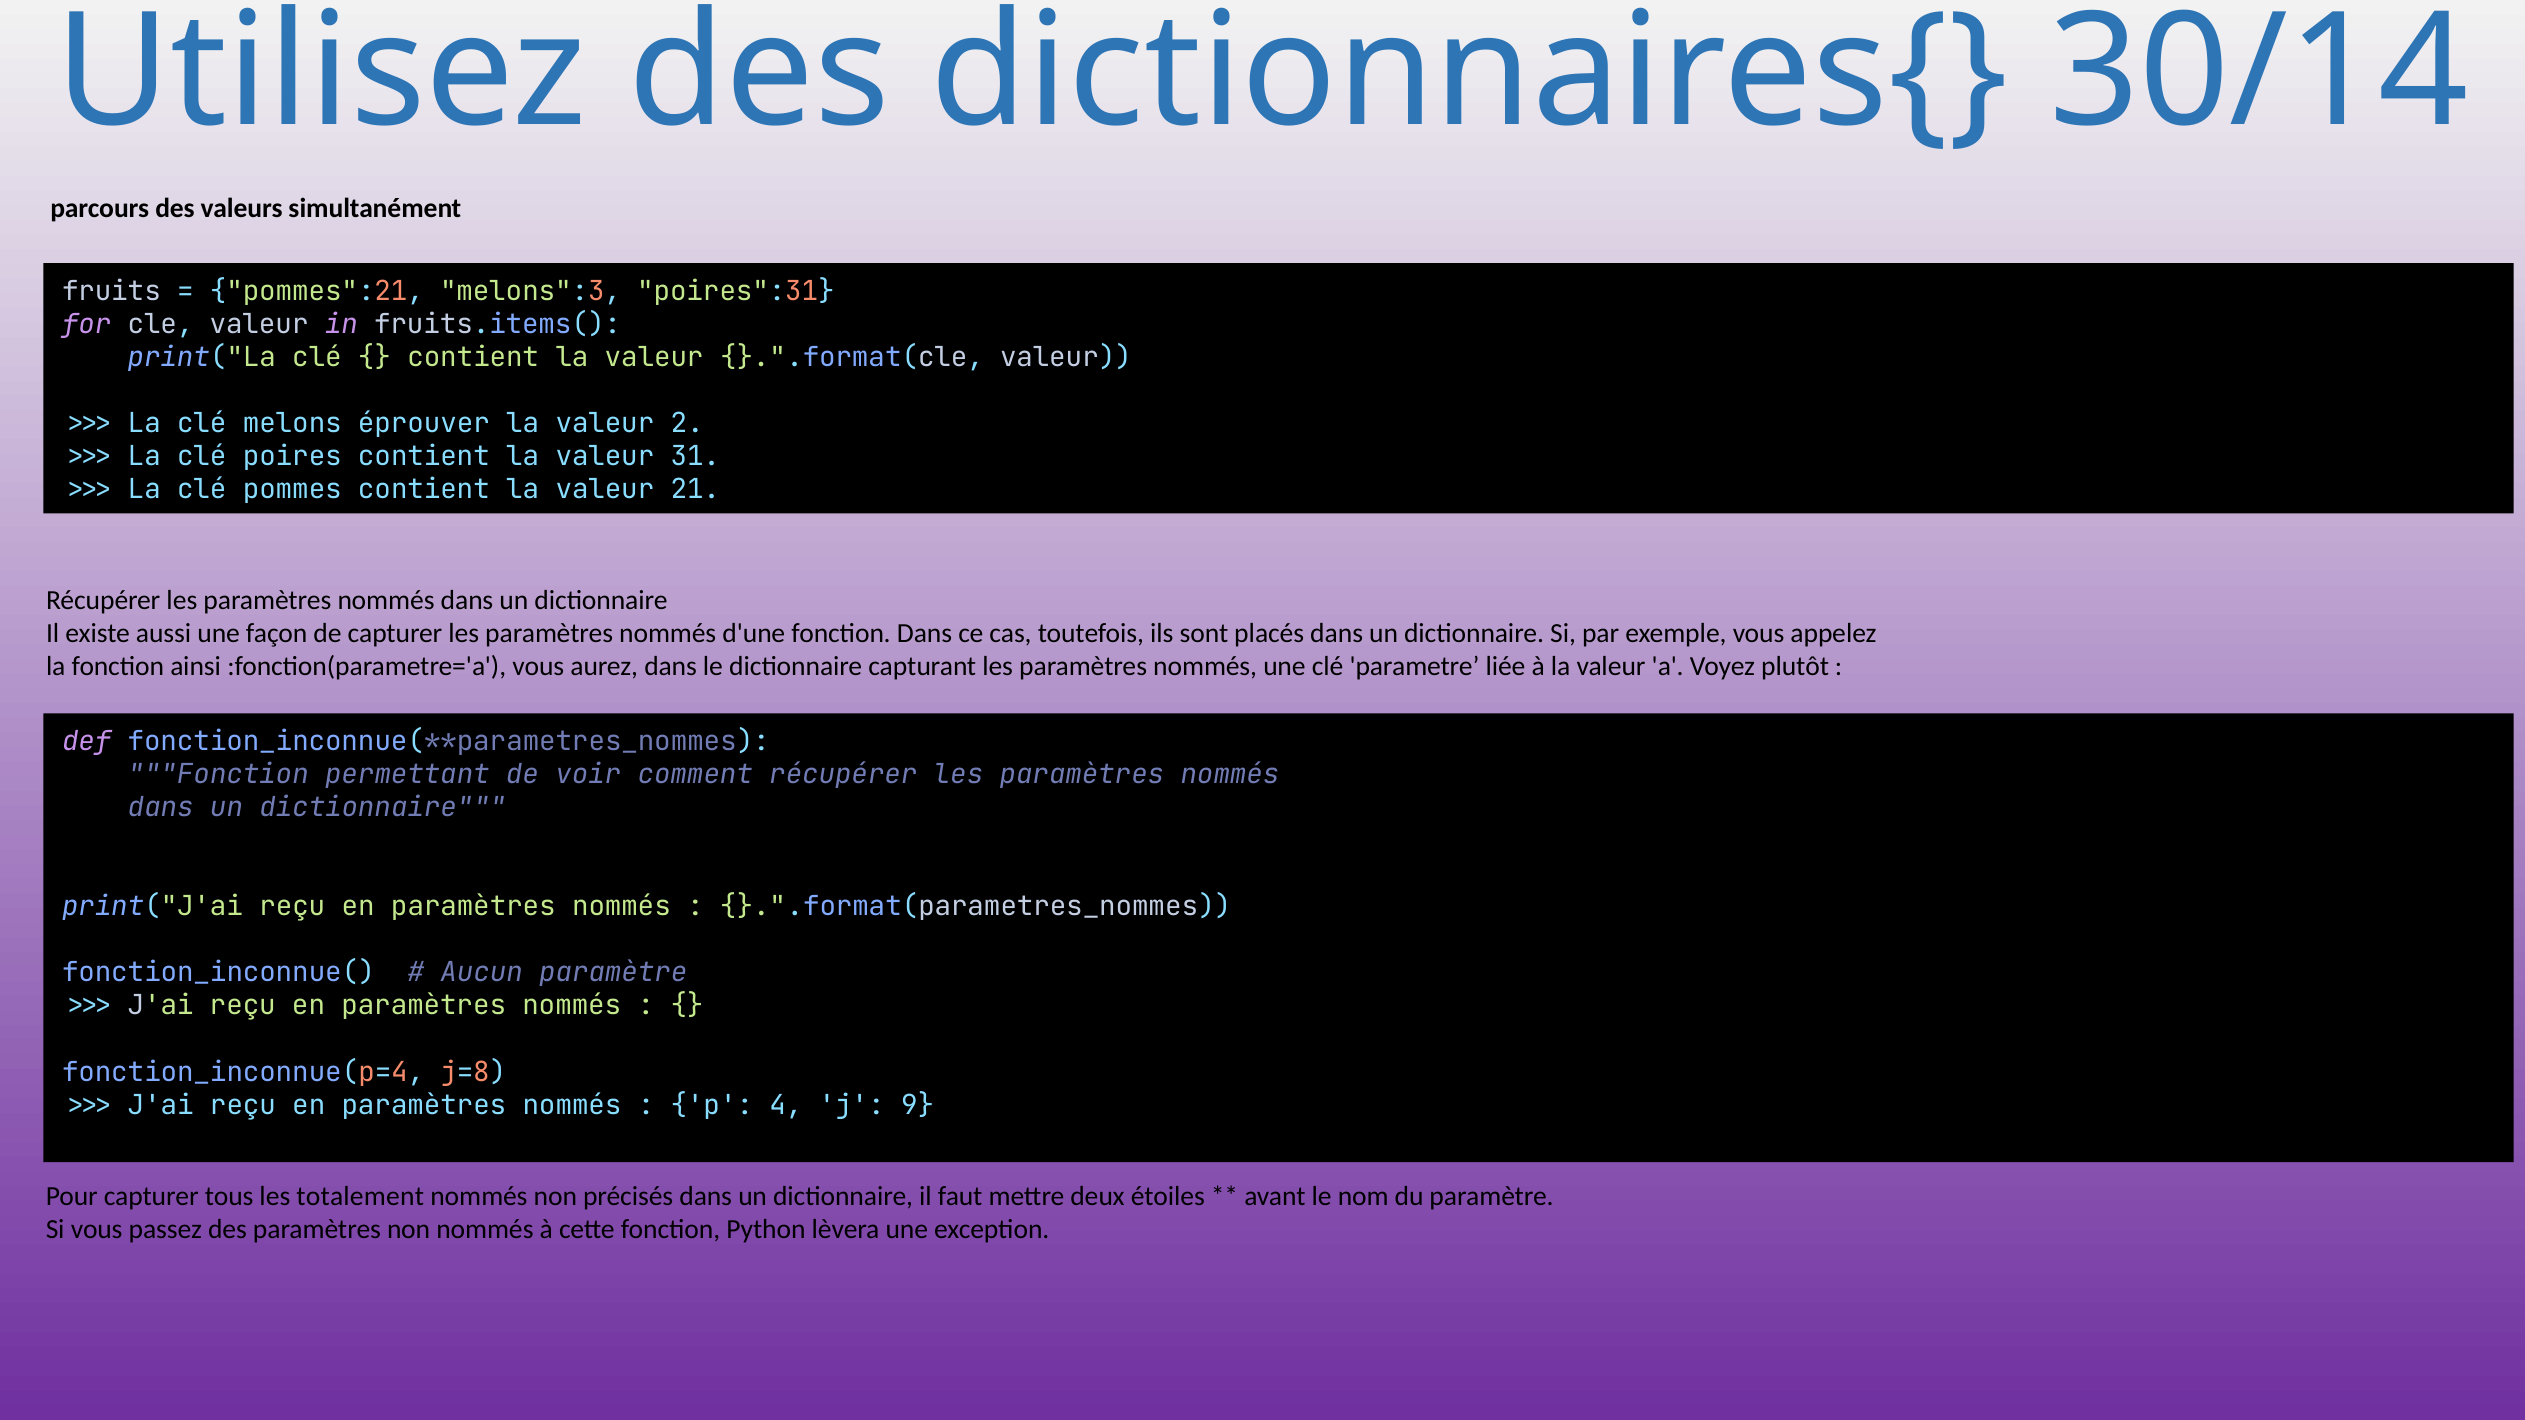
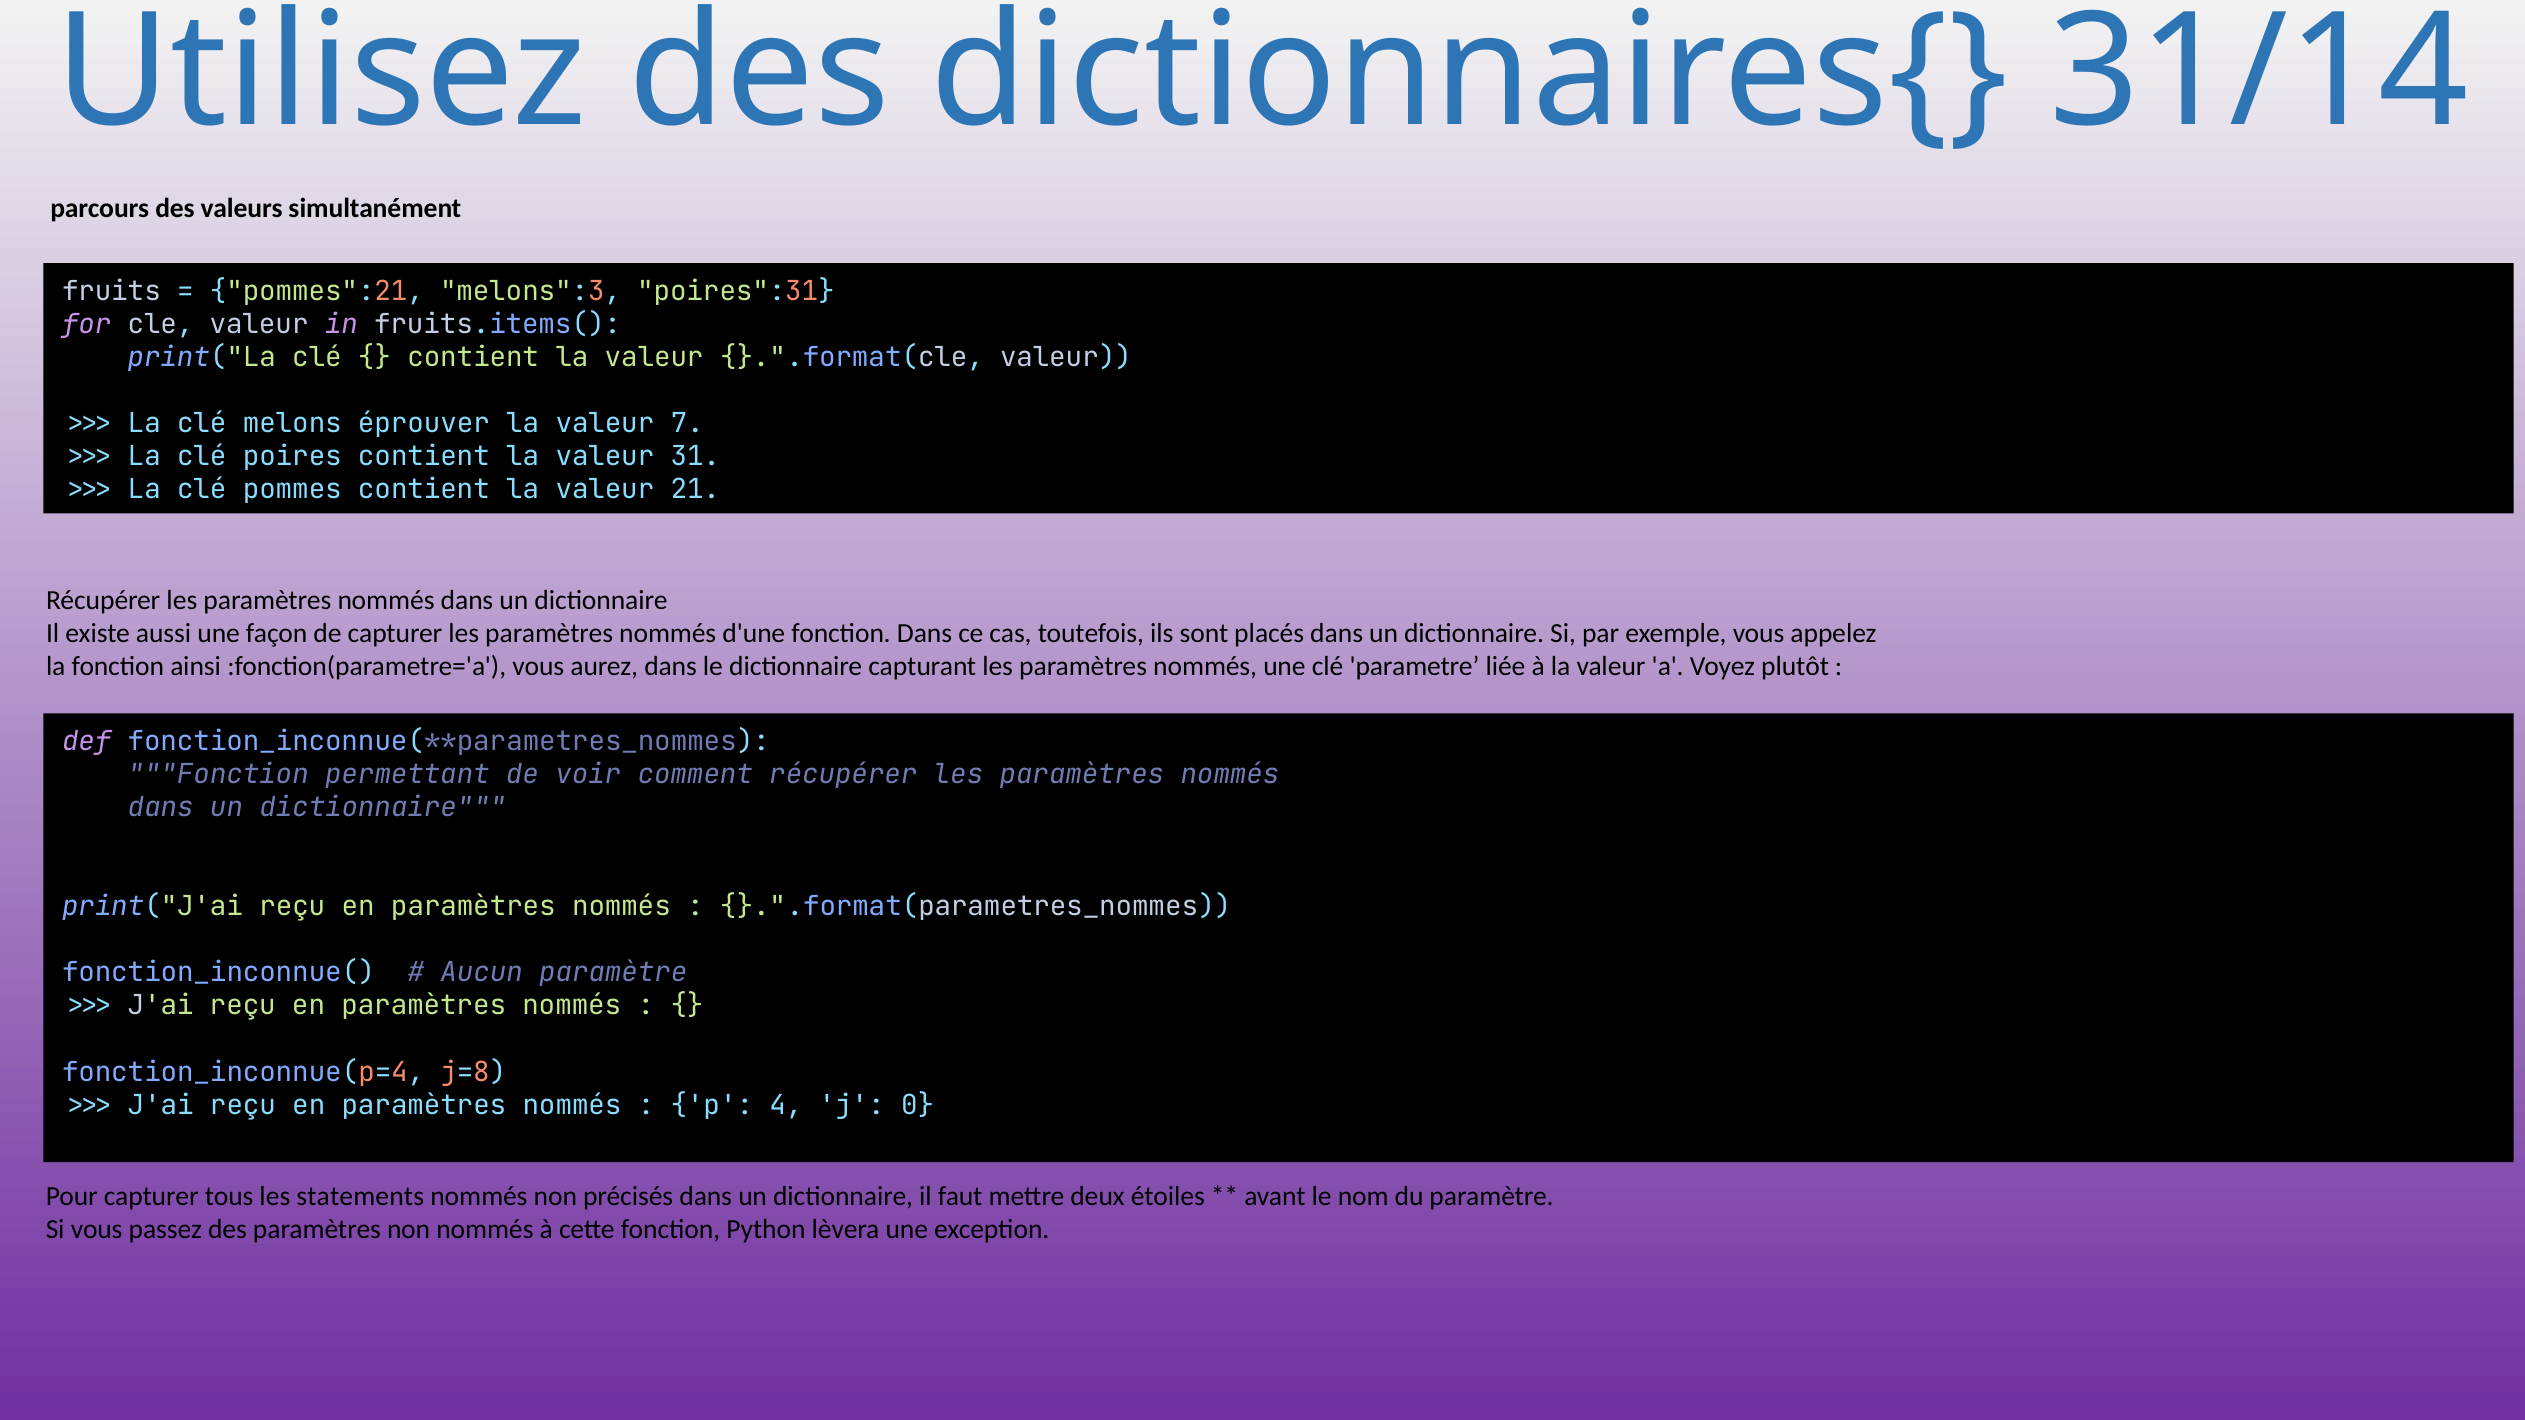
30/14: 30/14 -> 31/14 (2259, 72)
2: 2 -> 7 (687, 423)
9: 9 -> 0 (918, 1105)
totalement: totalement -> statements (360, 1197)
